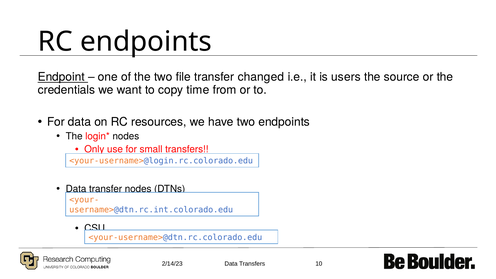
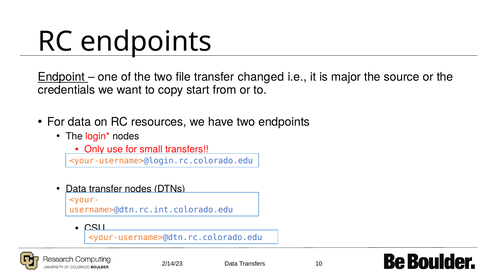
users: users -> major (346, 77)
time: time -> start (198, 90)
